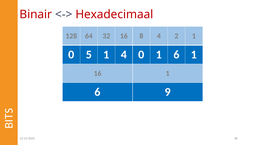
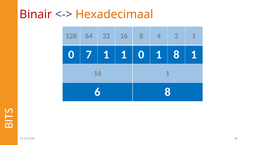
Hexadecimaal colour: red -> orange (114, 14)
5: 5 -> 7 (89, 55)
1 4: 4 -> 1 (124, 55)
0 1 6: 6 -> 8 (176, 55)
6 9: 9 -> 8 (168, 92)
